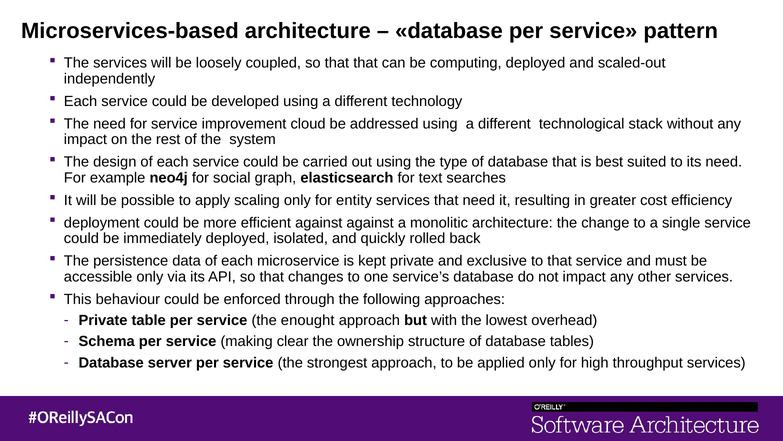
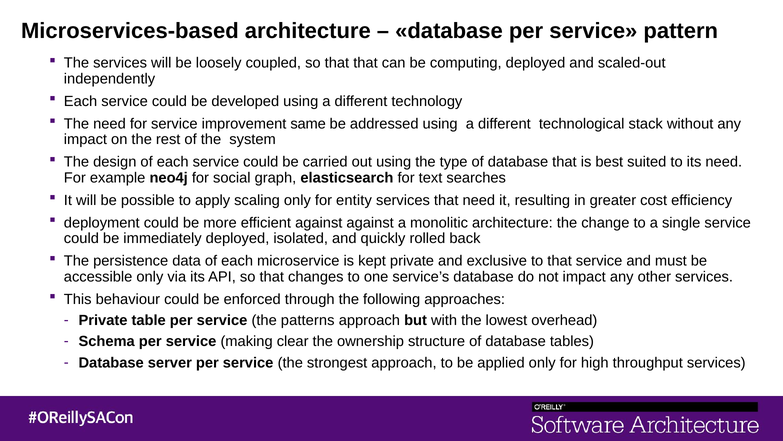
cloud: cloud -> same (308, 124)
enought: enought -> patterns (308, 320)
